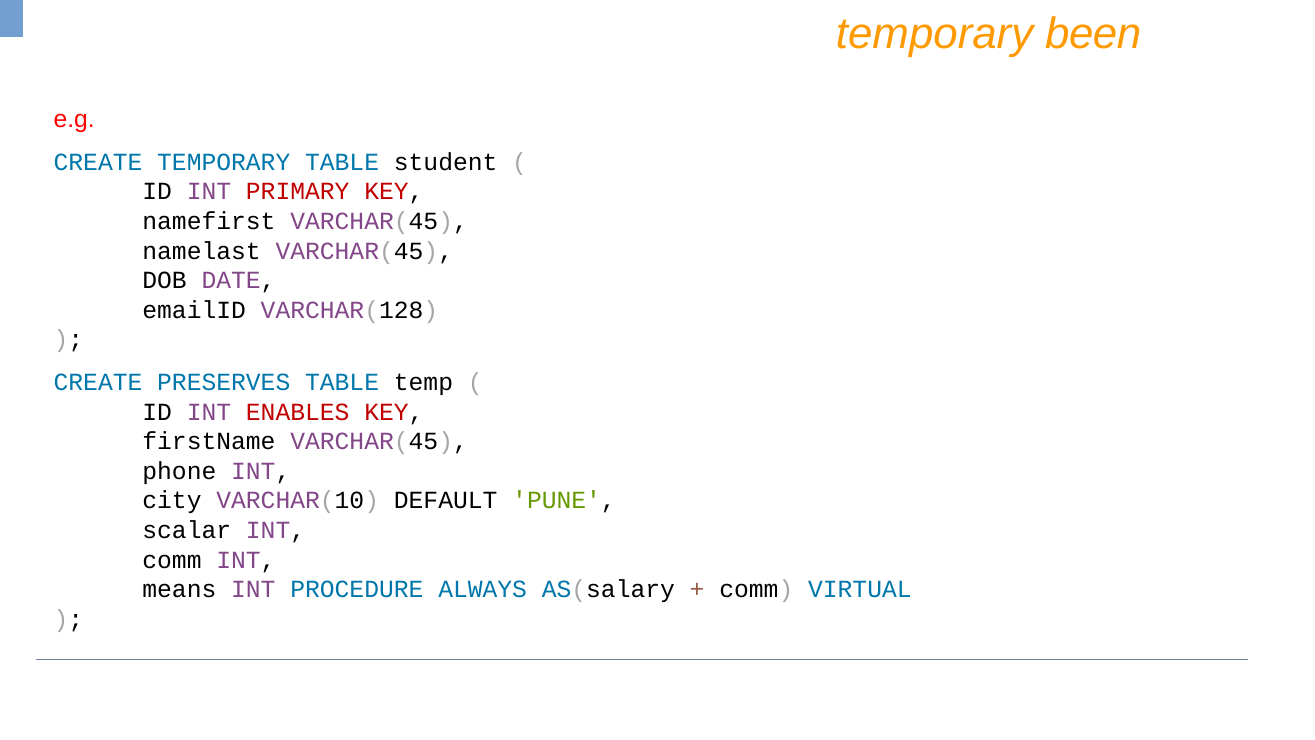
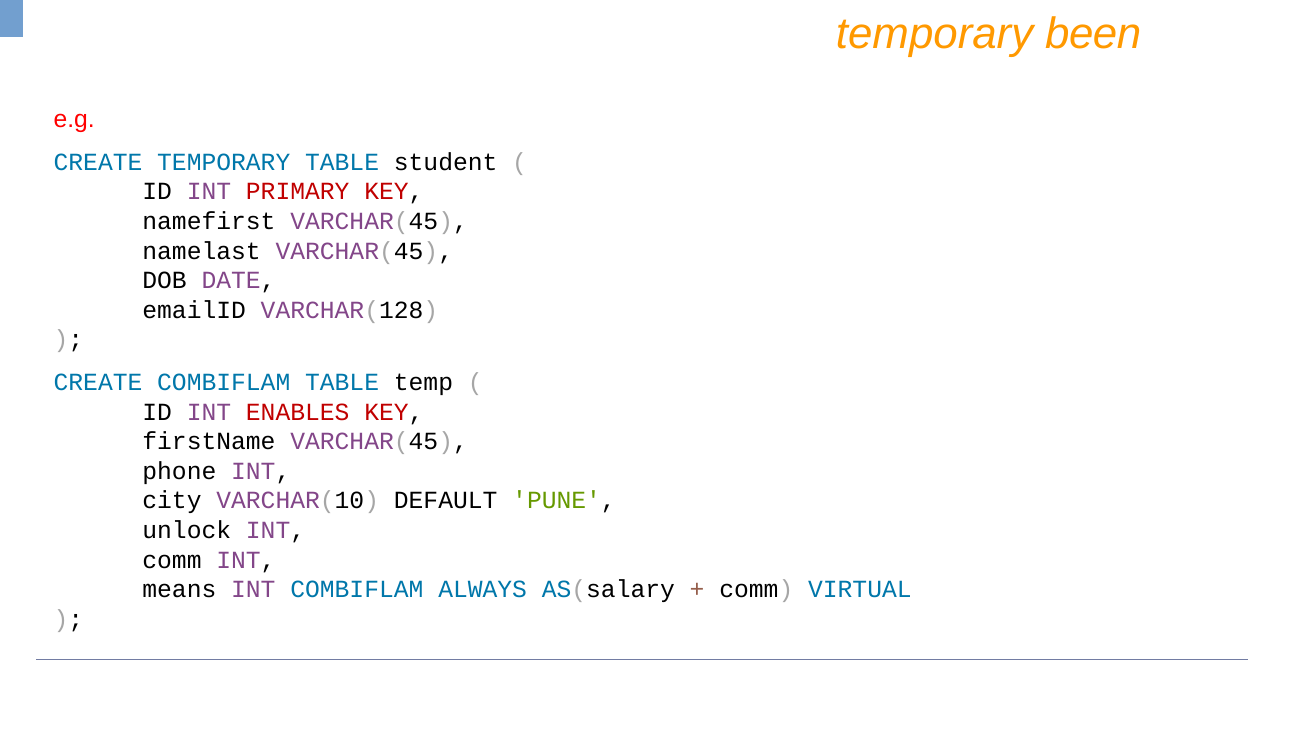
CREATE PRESERVES: PRESERVES -> COMBIFLAM (224, 382)
scalar: scalar -> unlock (187, 530)
INT PROCEDURE: PROCEDURE -> COMBIFLAM (357, 589)
